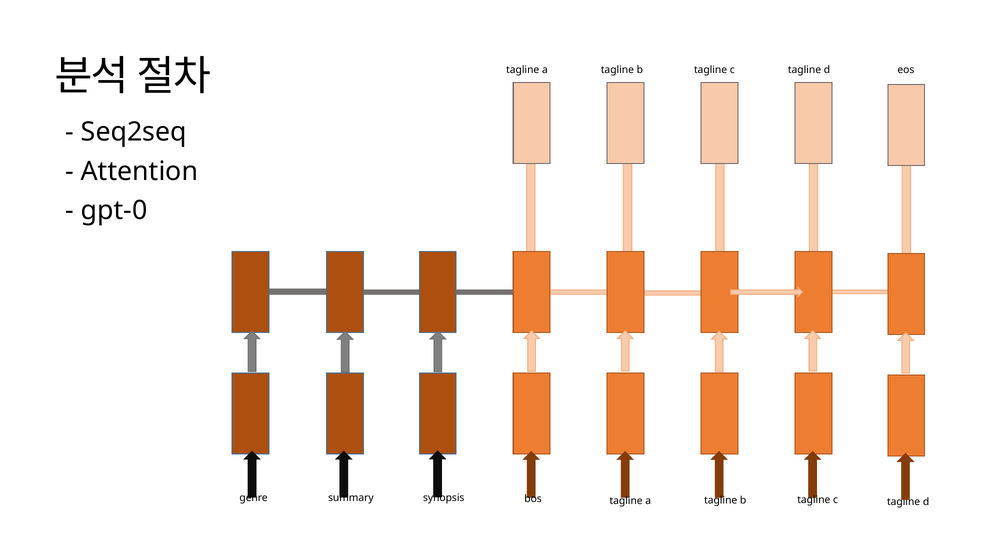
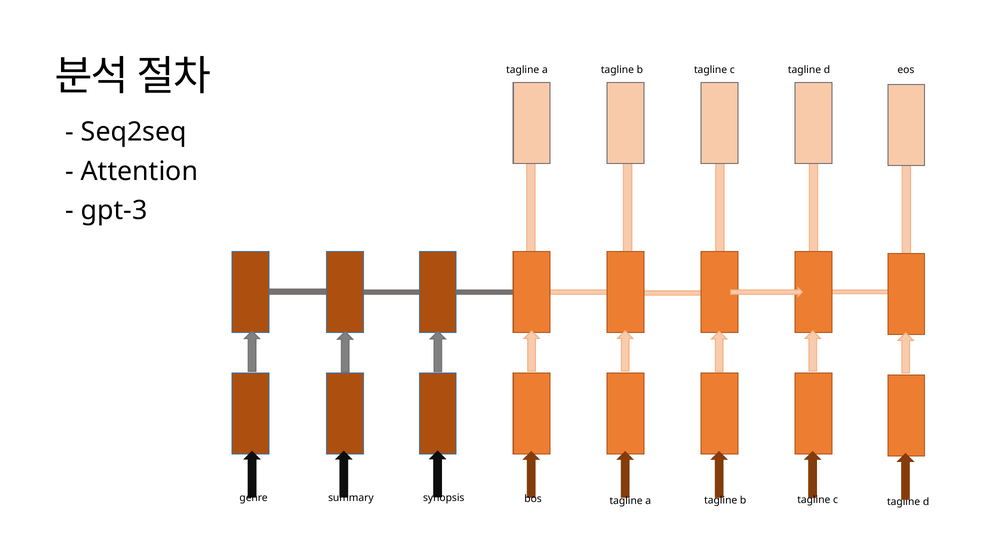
gpt-0: gpt-0 -> gpt-3 (114, 210)
